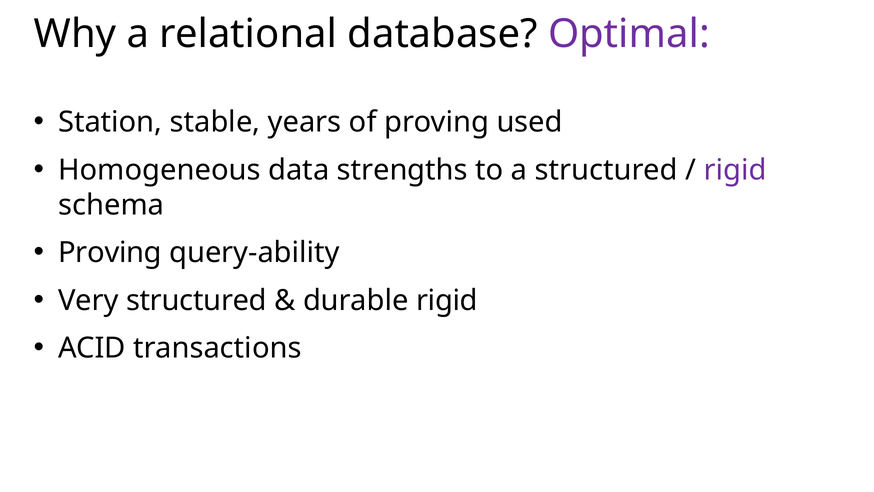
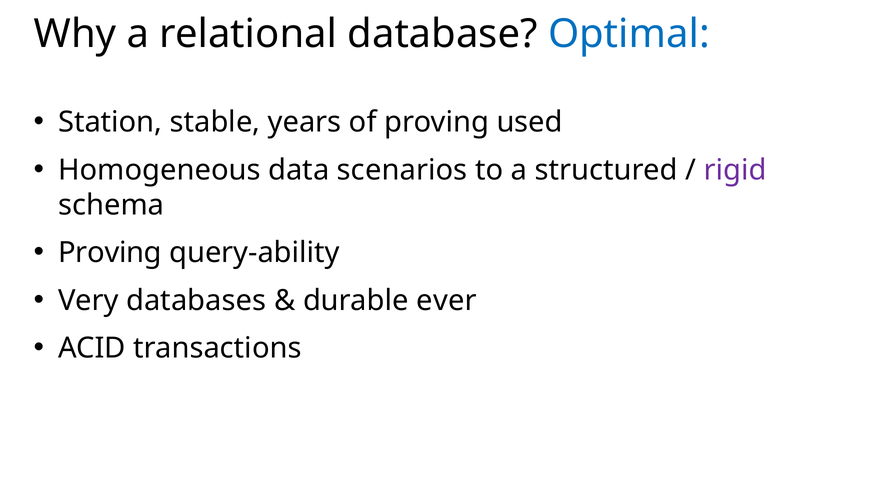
Optimal colour: purple -> blue (629, 34)
strengths: strengths -> scenarios (402, 170)
Very structured: structured -> databases (196, 300)
durable rigid: rigid -> ever (447, 300)
